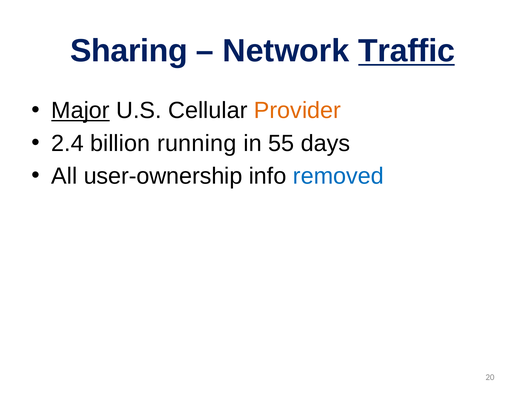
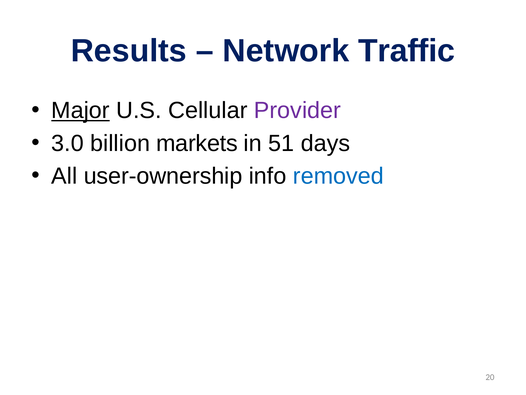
Sharing: Sharing -> Results (129, 51)
Traffic underline: present -> none (407, 51)
Provider colour: orange -> purple (297, 110)
2.4: 2.4 -> 3.0 (68, 143)
running: running -> markets (197, 143)
55: 55 -> 51 (281, 143)
